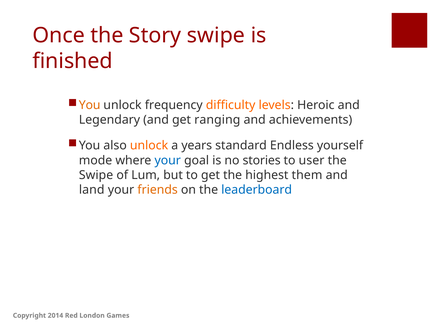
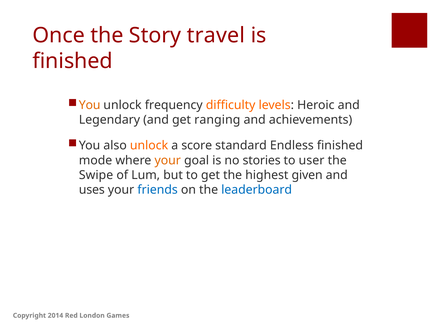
Story swipe: swipe -> travel (216, 35)
years: years -> score (197, 145)
Endless yourself: yourself -> finished (340, 145)
your colour: blue -> orange (168, 160)
them: them -> given (307, 175)
land: land -> uses (92, 190)
friends colour: orange -> blue (158, 190)
